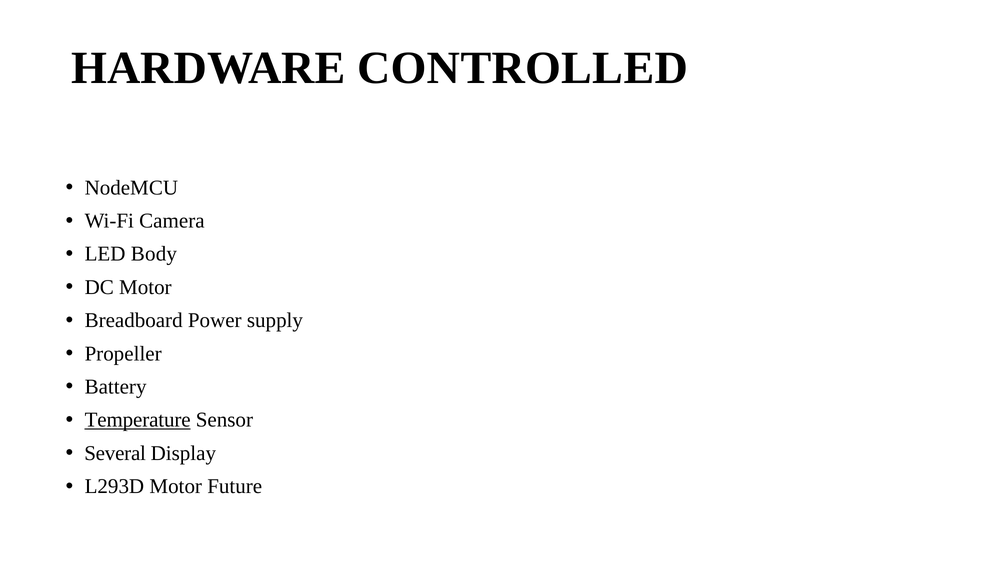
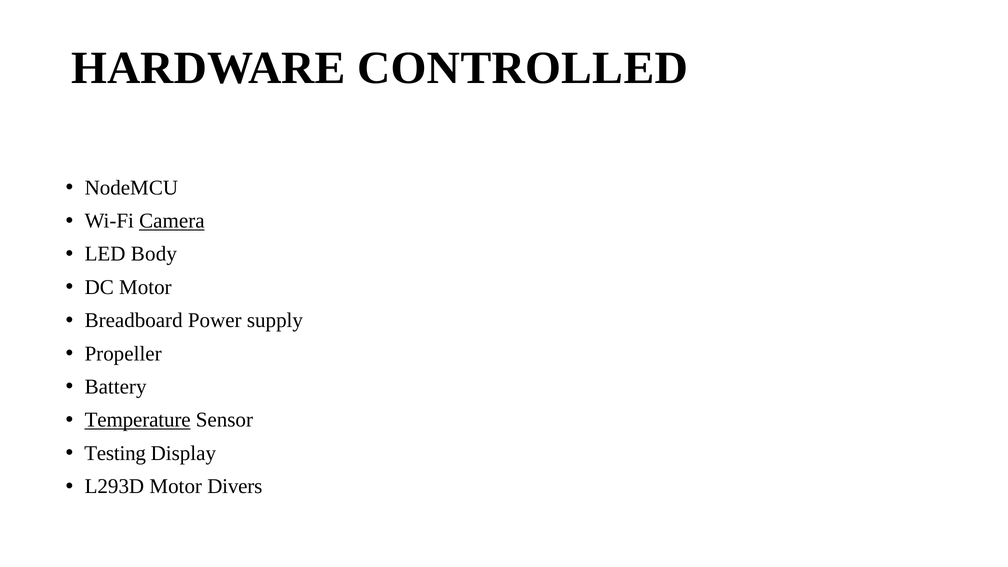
Camera underline: none -> present (172, 221)
Several: Several -> Testing (115, 453)
Future: Future -> Divers (235, 486)
